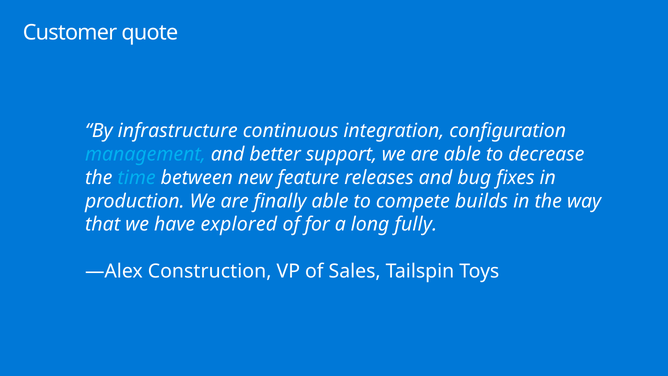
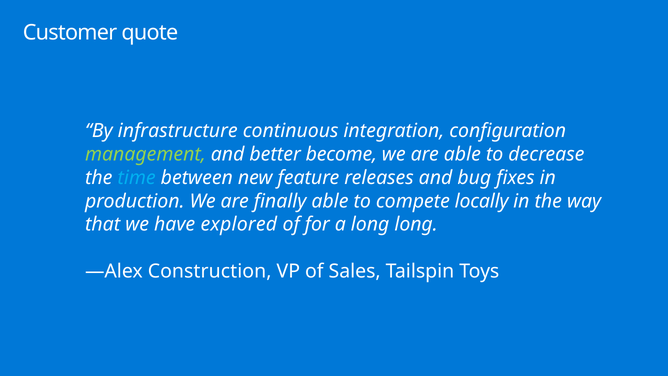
management colour: light blue -> light green (145, 154)
support: support -> become (341, 154)
builds: builds -> locally (482, 201)
long fully: fully -> long (416, 224)
